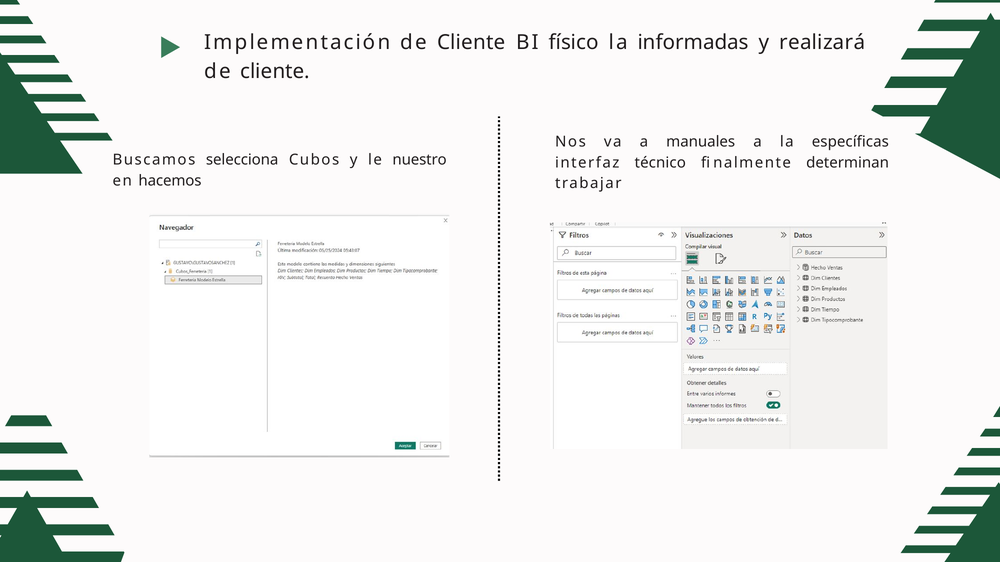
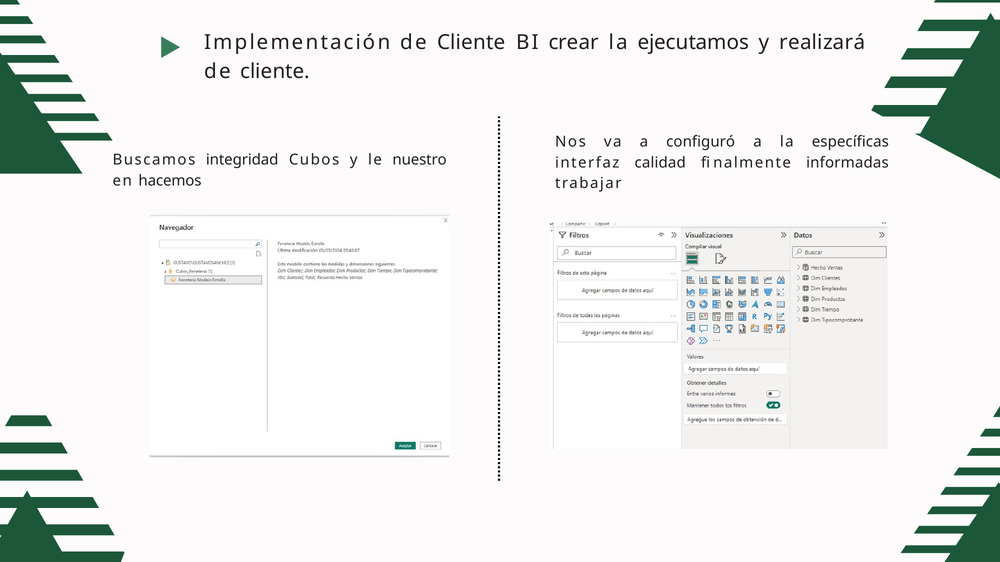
físico: físico -> crear (574, 43)
informadas: informadas -> ejecutamos (693, 43)
manuales: manuales -> configuró (701, 142)
selecciona: selecciona -> integridad (242, 160)
técnico: técnico -> calidad (660, 163)
determinan: determinan -> informadas (847, 163)
